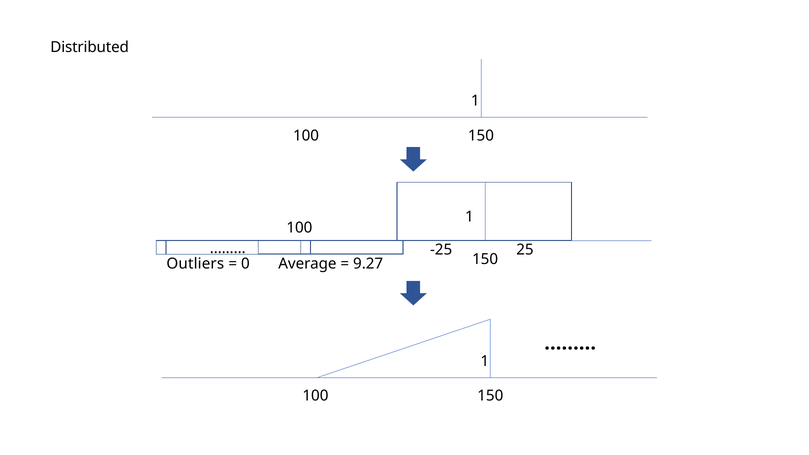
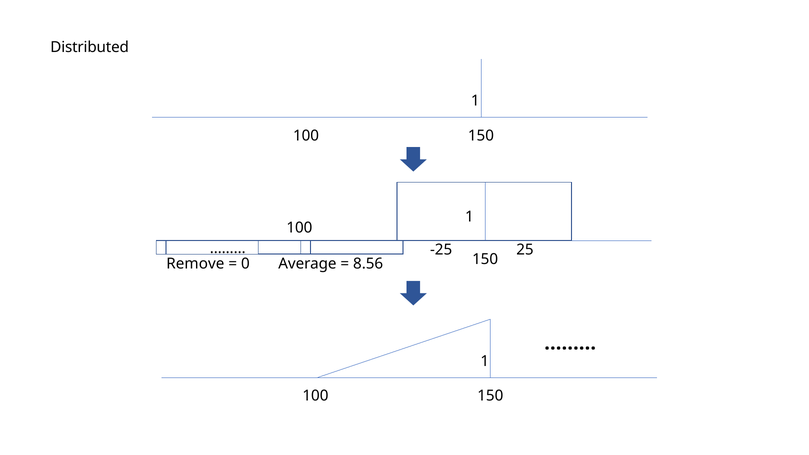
9.27: 9.27 -> 8.56 (368, 264)
Outliers: Outliers -> Remove (195, 264)
